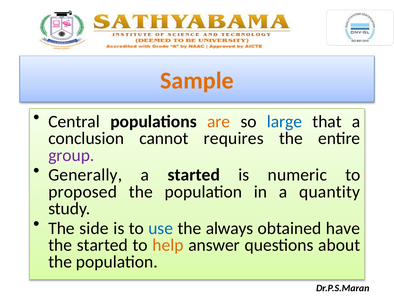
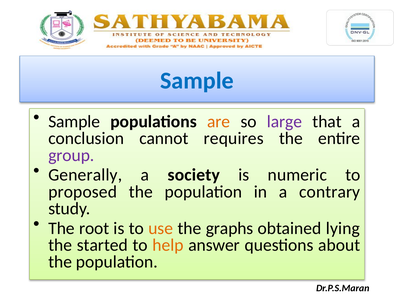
Sample colour: orange -> blue (197, 80)
Central: Central -> Sample (74, 121)
large colour: blue -> purple (285, 121)
a started: started -> society (194, 175)
quantity: quantity -> contrary (330, 191)
side: side -> root (94, 228)
use colour: blue -> orange (161, 228)
always: always -> graphs (230, 228)
have: have -> lying (343, 228)
